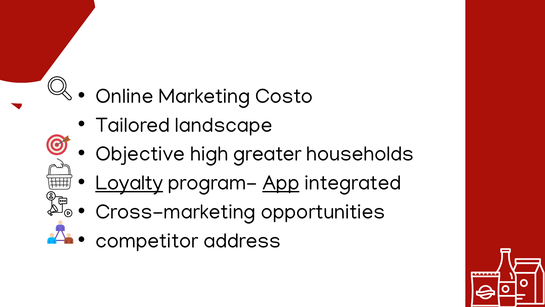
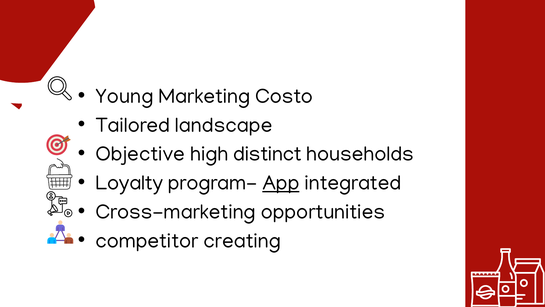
Online: Online -> Young (124, 96)
greater: greater -> distinct (267, 154)
Loyalty underline: present -> none (129, 183)
address: address -> creating (242, 240)
